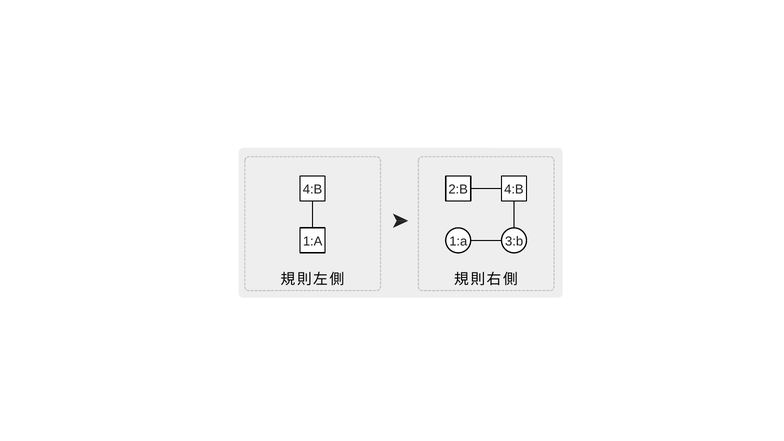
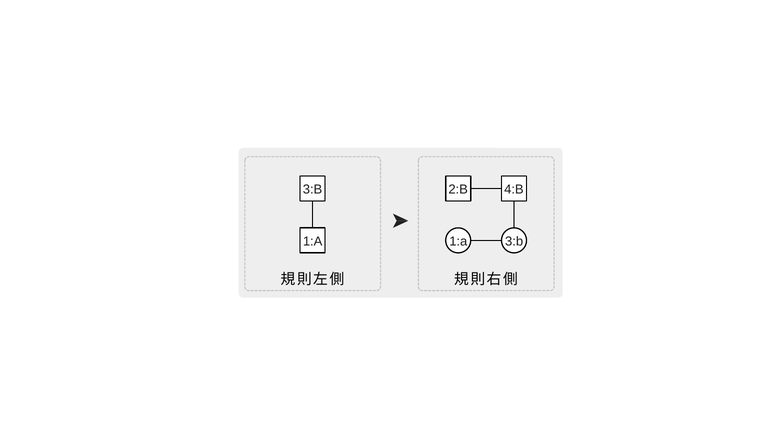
4:B: 4:B -> 3:B (313, 189)
